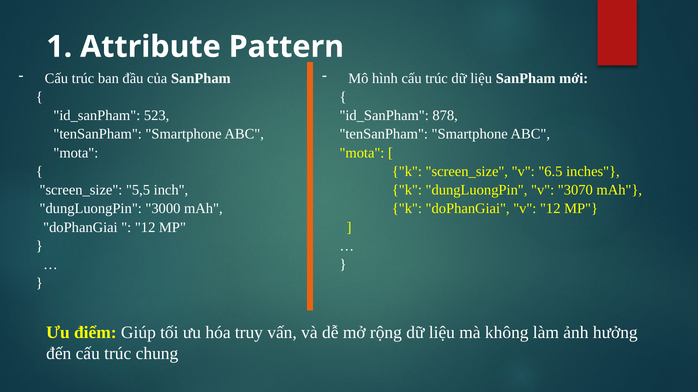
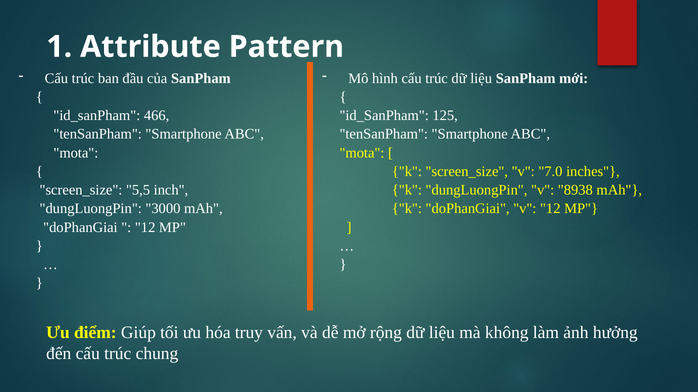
523: 523 -> 466 (157, 116)
878: 878 -> 125 (445, 116)
6.5: 6.5 -> 7.0 (550, 172)
3070: 3070 -> 8938 (575, 190)
